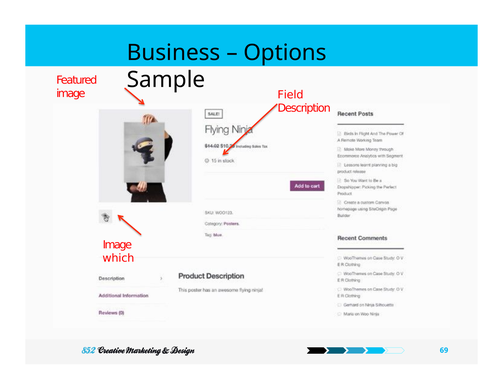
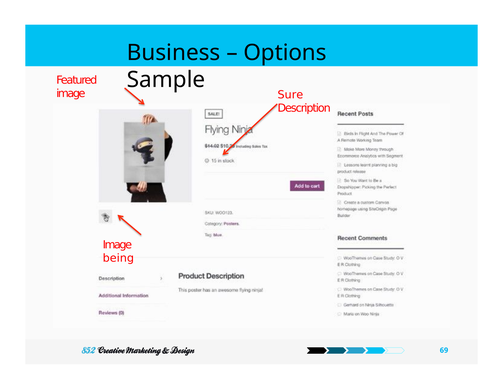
Field: Field -> Sure (290, 95)
which: which -> being (118, 258)
